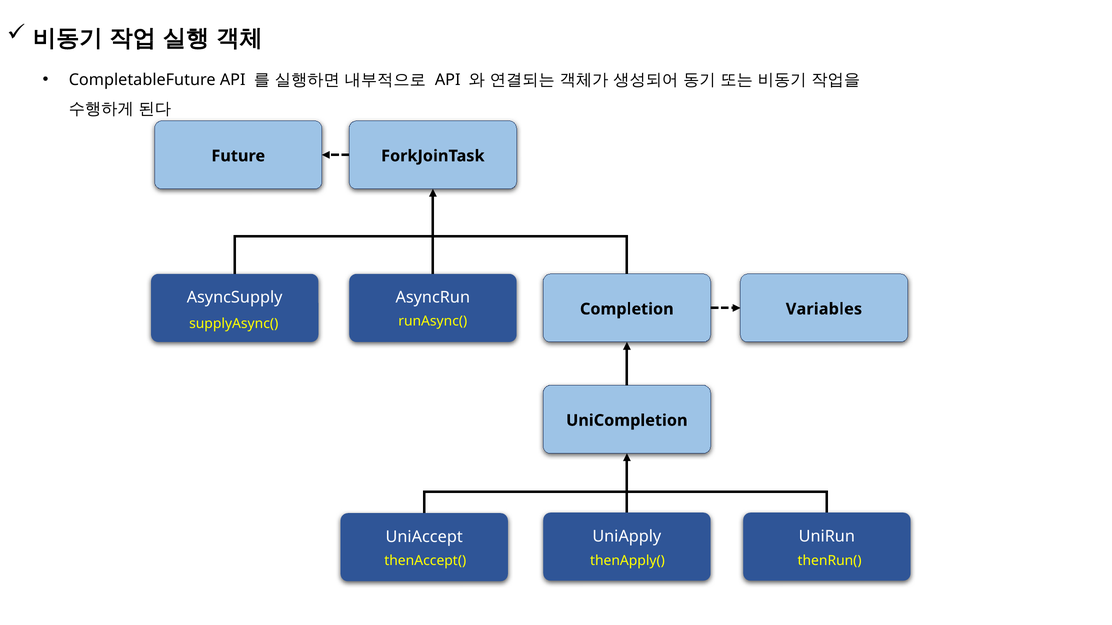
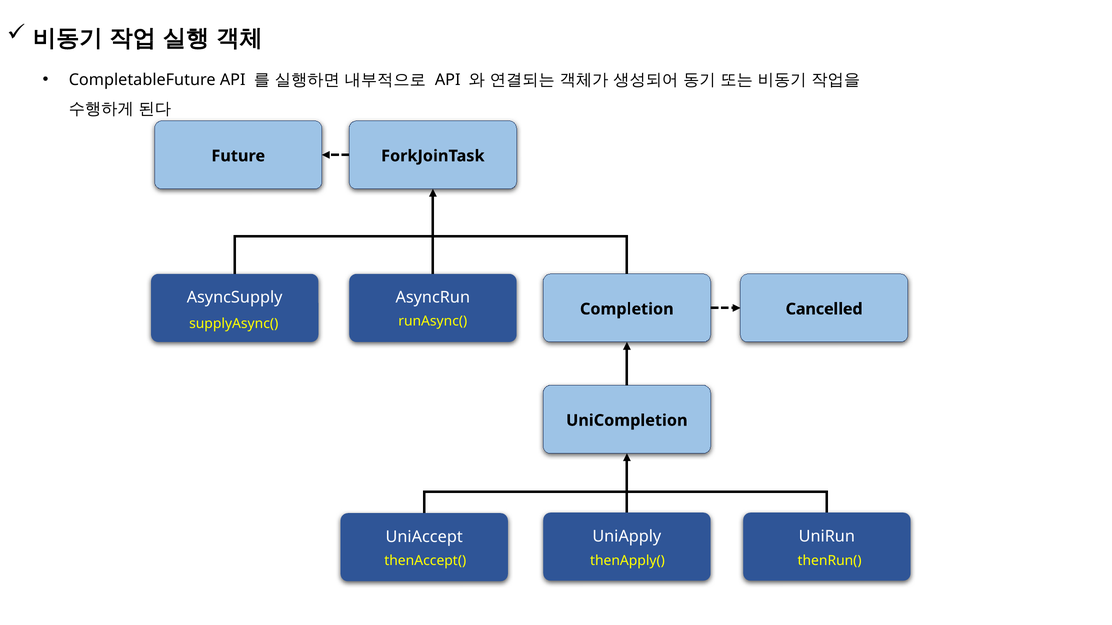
Variables: Variables -> Cancelled (824, 309)
